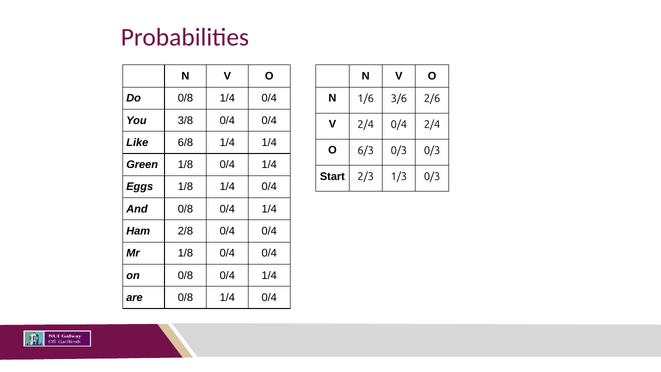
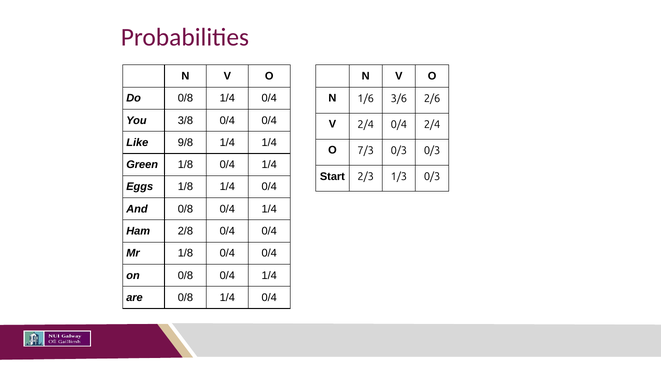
6/8: 6/8 -> 9/8 (185, 142)
6/3: 6/3 -> 7/3 (366, 151)
